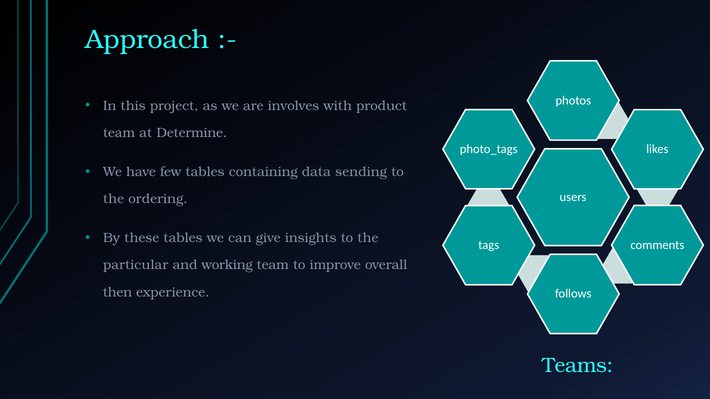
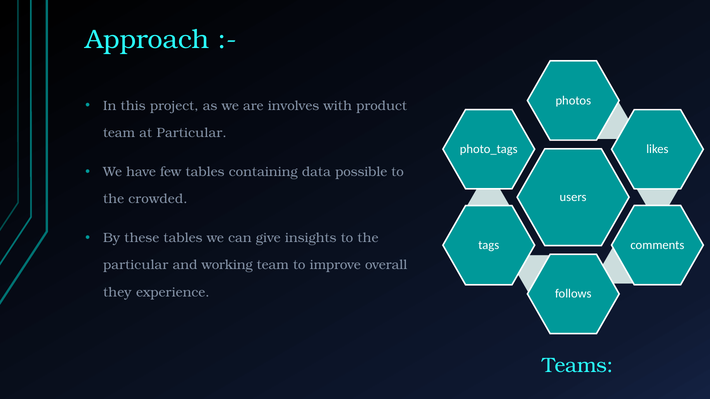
at Determine: Determine -> Particular (192, 133)
sending: sending -> possible (361, 172)
ordering: ordering -> crowded (158, 199)
then: then -> they (117, 293)
